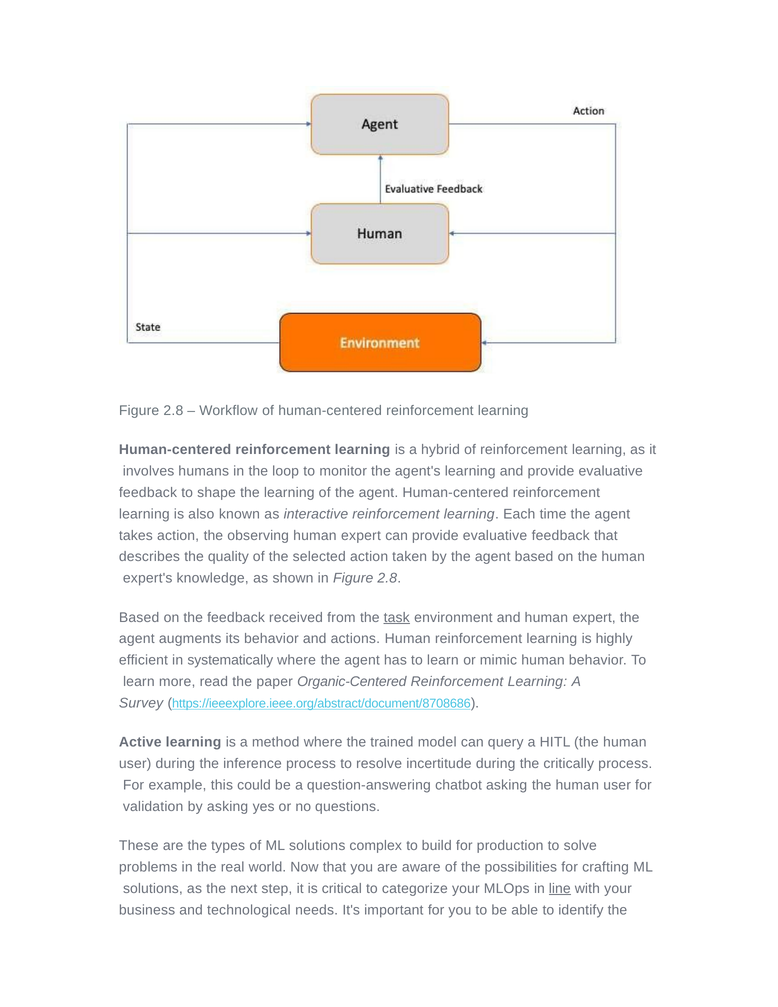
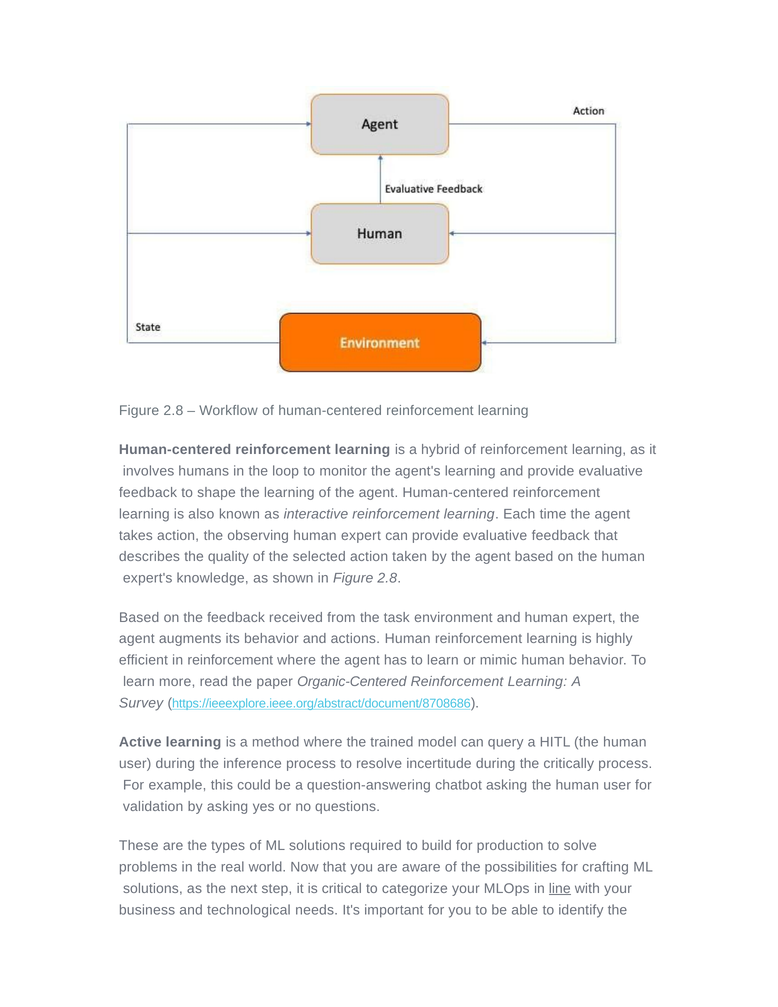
task underline: present -> none (397, 617)
in systematically: systematically -> reinforcement (230, 660)
complex: complex -> required (376, 845)
